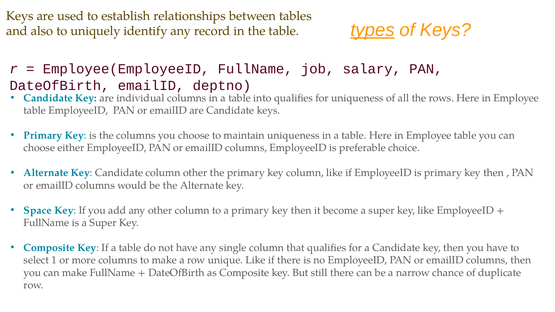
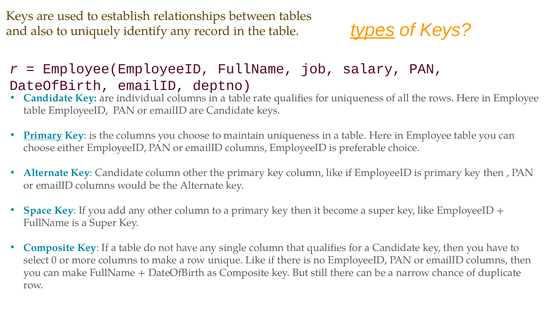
into: into -> rate (262, 98)
Primary underline: none -> present (43, 135)
1: 1 -> 0 (54, 260)
